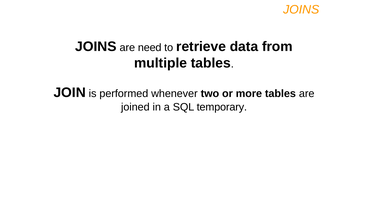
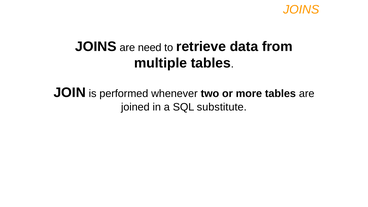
temporary: temporary -> substitute (222, 107)
